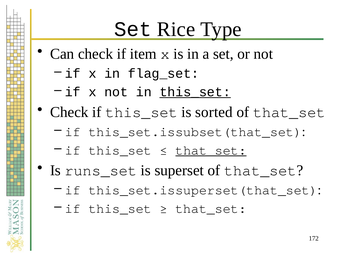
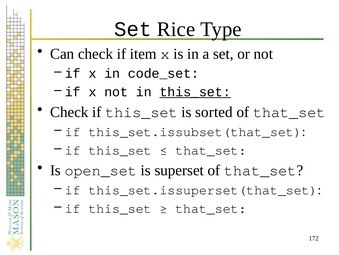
flag_set: flag_set -> code_set (164, 73)
that_set underline: present -> none (211, 150)
runs_set: runs_set -> open_set (101, 170)
